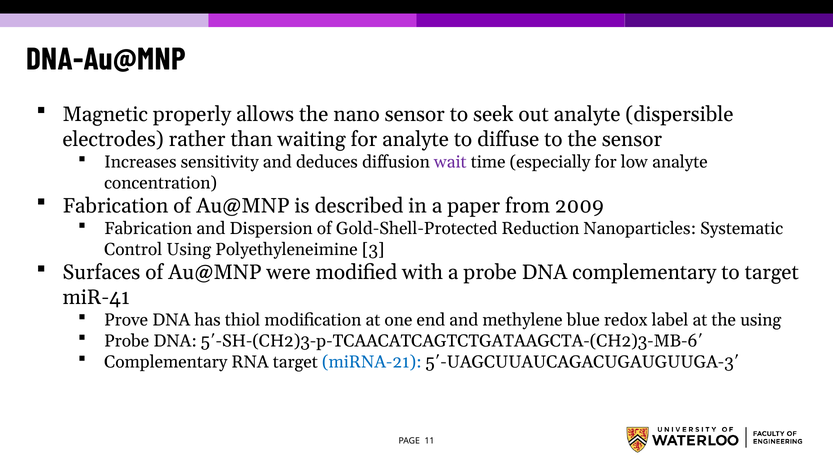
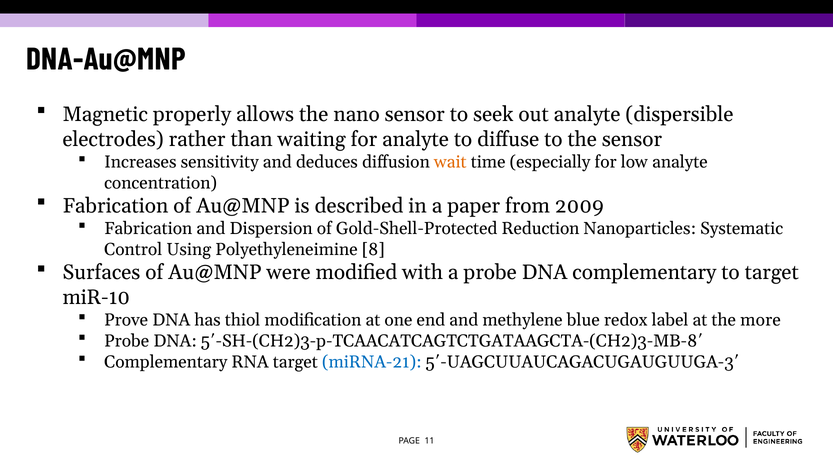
wait colour: purple -> orange (450, 162)
3: 3 -> 8 (373, 250)
miR-41: miR-41 -> miR-10 (96, 298)
the using: using -> more (761, 321)
5′-SH-(CH2)3-p-TCAACATCAGTCTGATAAGCTA-(CH2)3-MB-6′: 5′-SH-(CH2)3-p-TCAACATCAGTCTGATAAGCTA-(CH2)3-MB-6′ -> 5′-SH-(CH2)3-p-TCAACATCAGTCTGATAAGCTA-(CH2)3-MB-8′ (452, 341)
